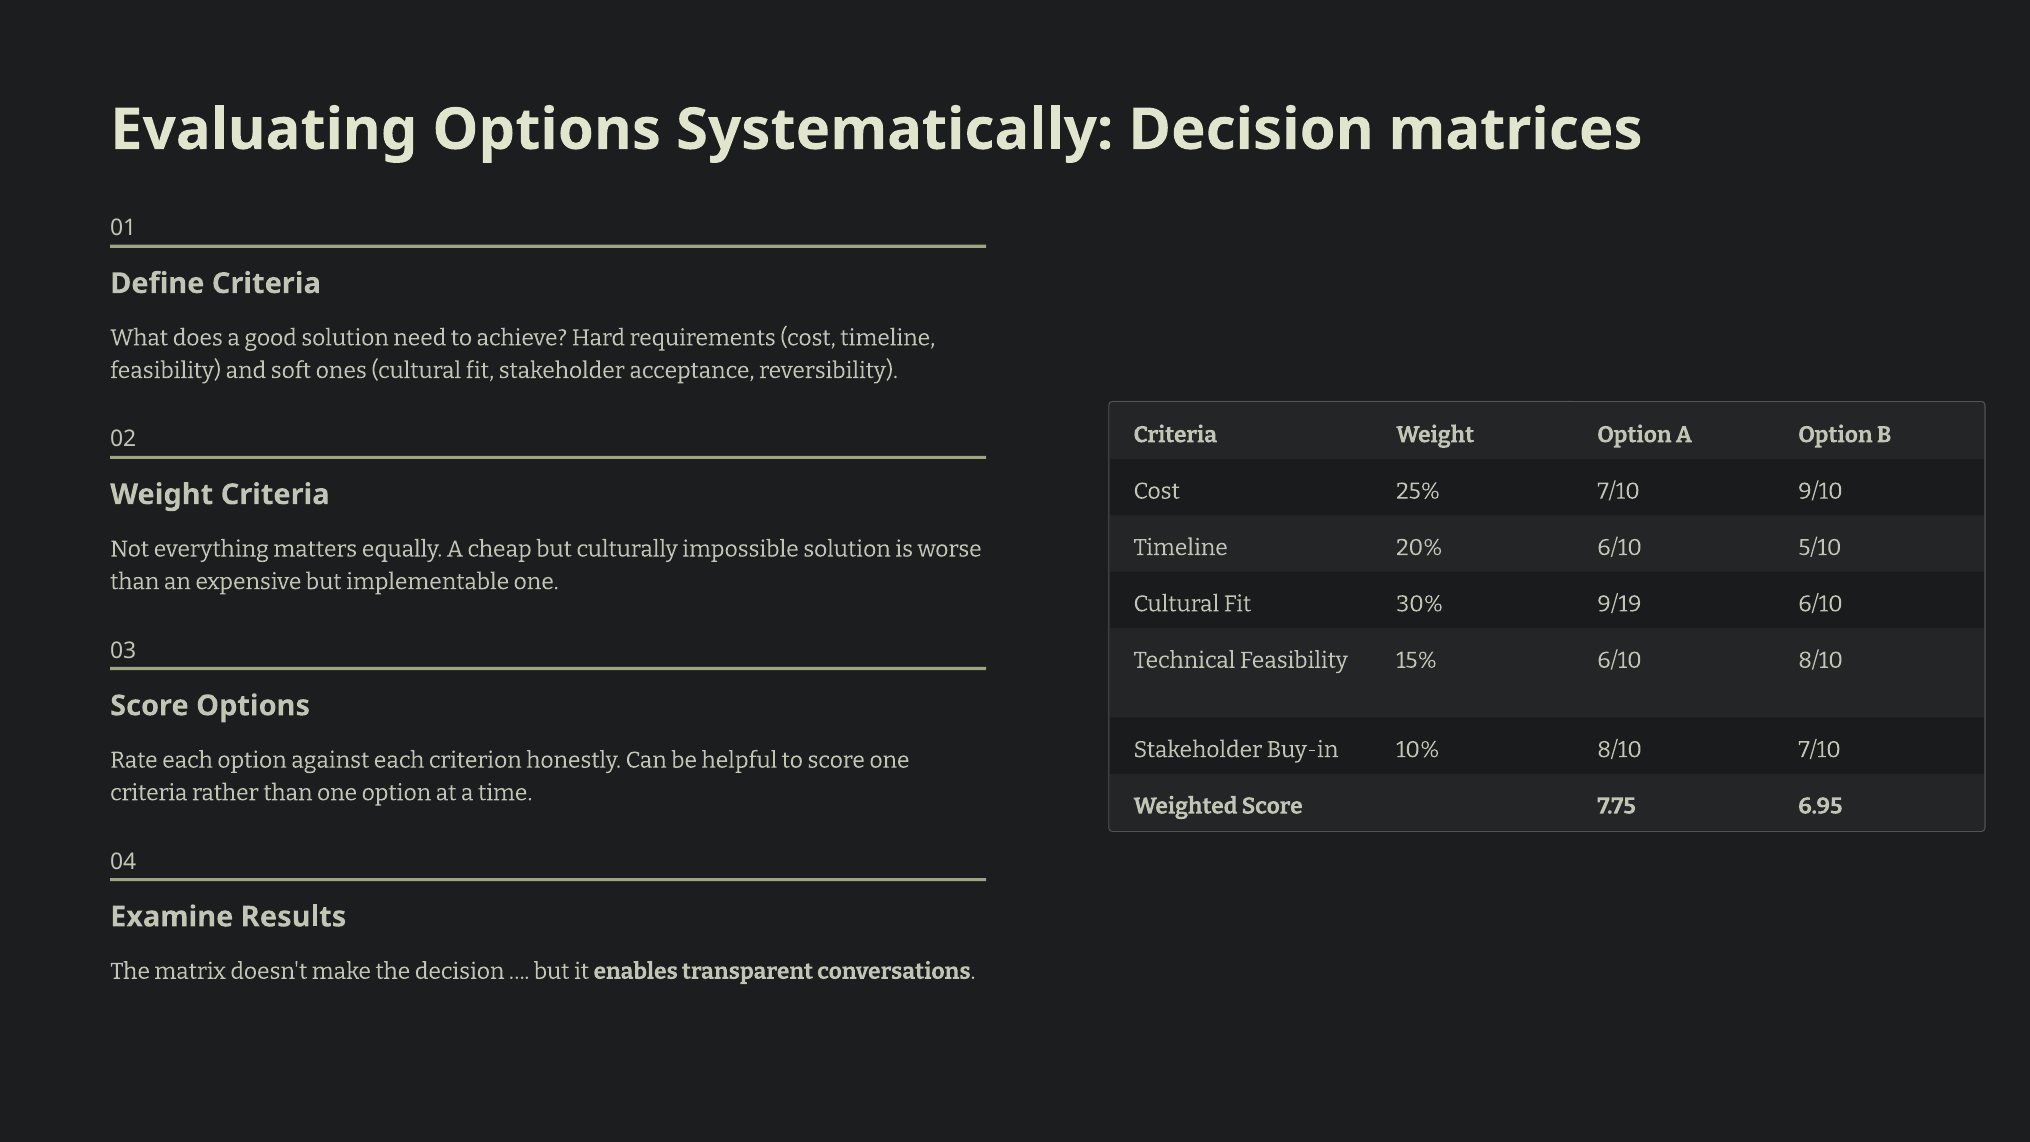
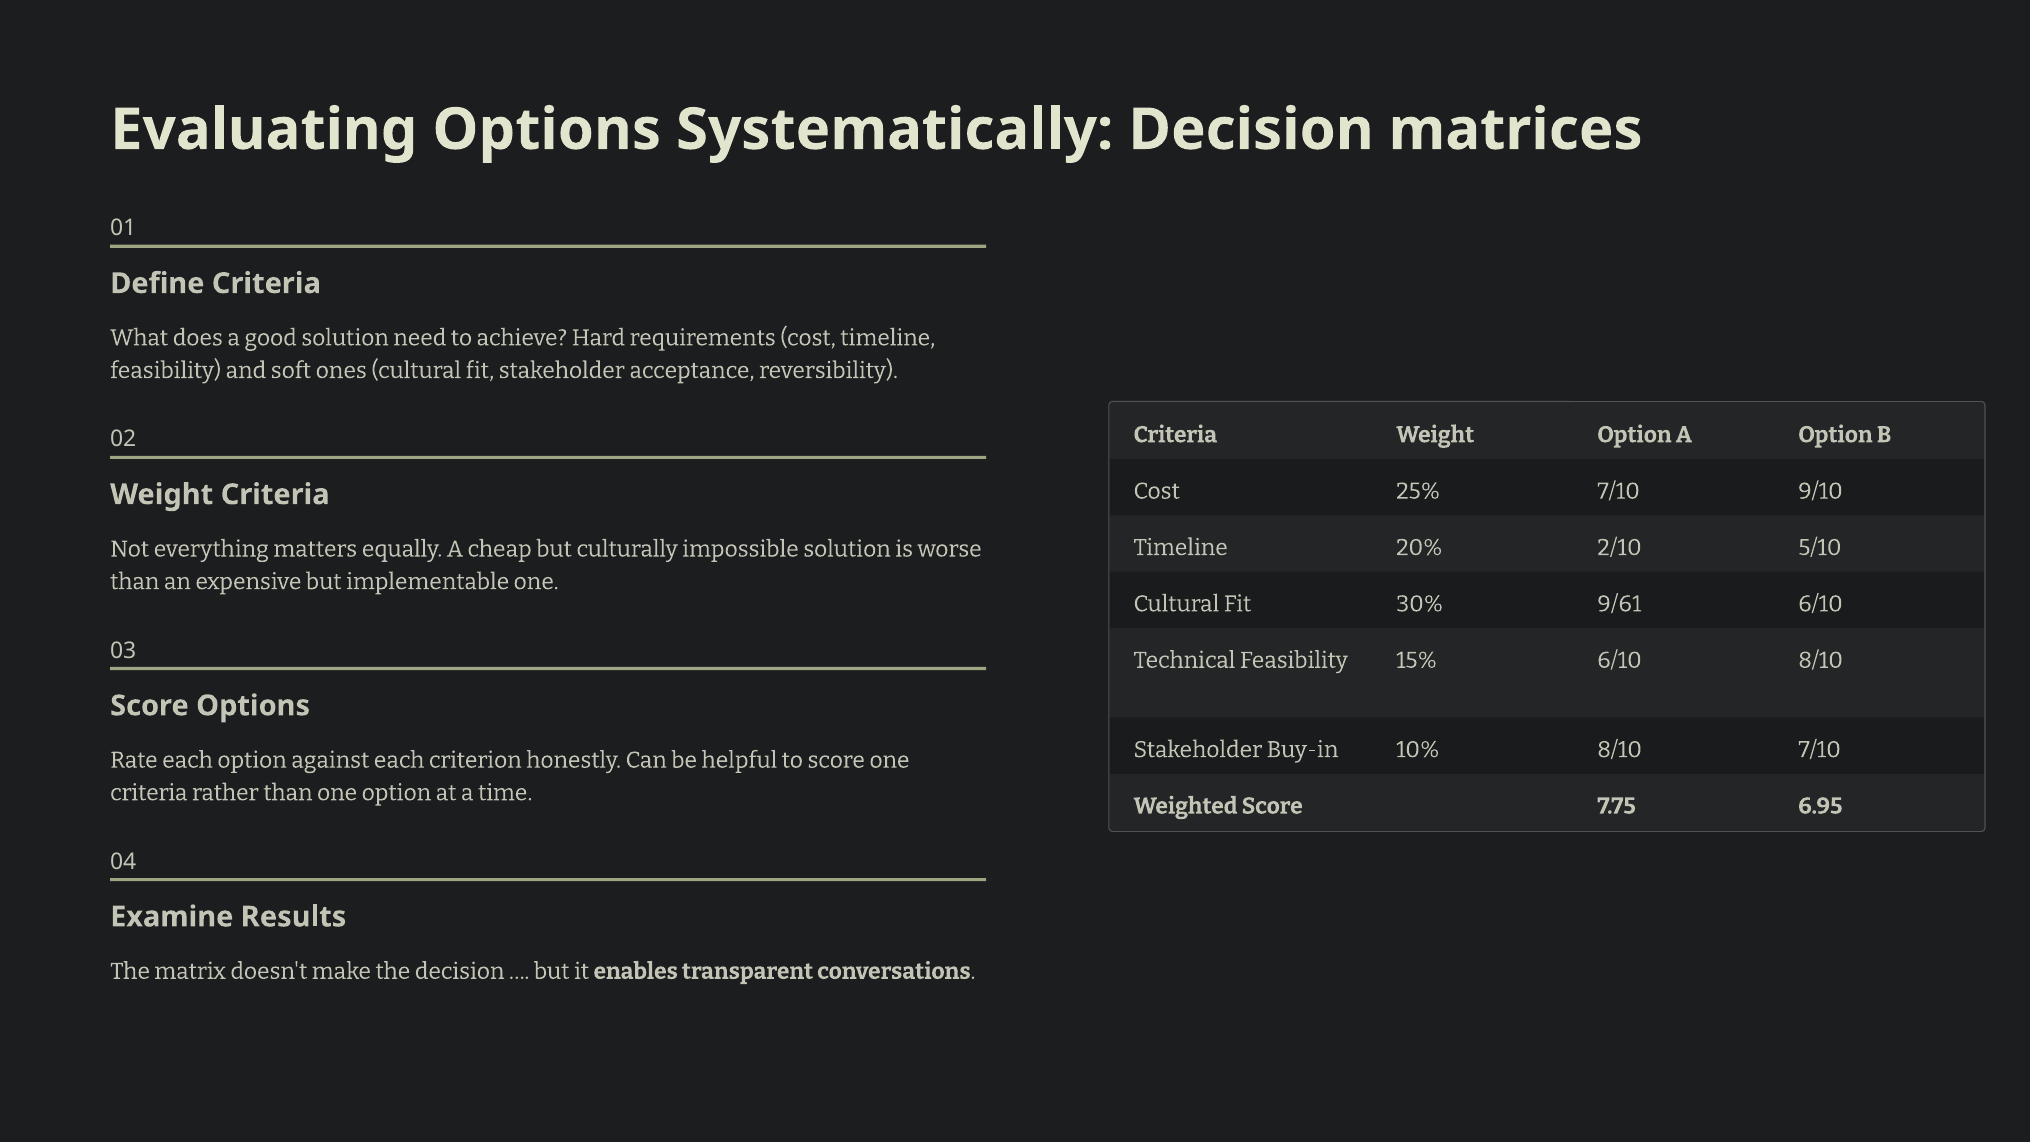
20% 6/10: 6/10 -> 2/10 (1619, 547)
9/19: 9/19 -> 9/61 (1619, 604)
